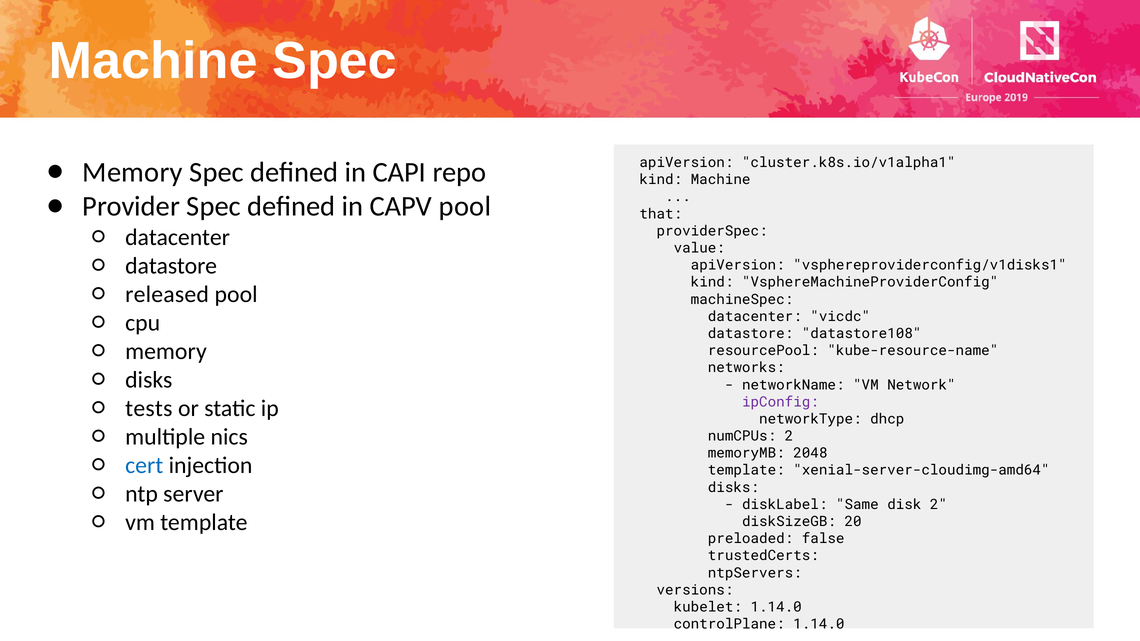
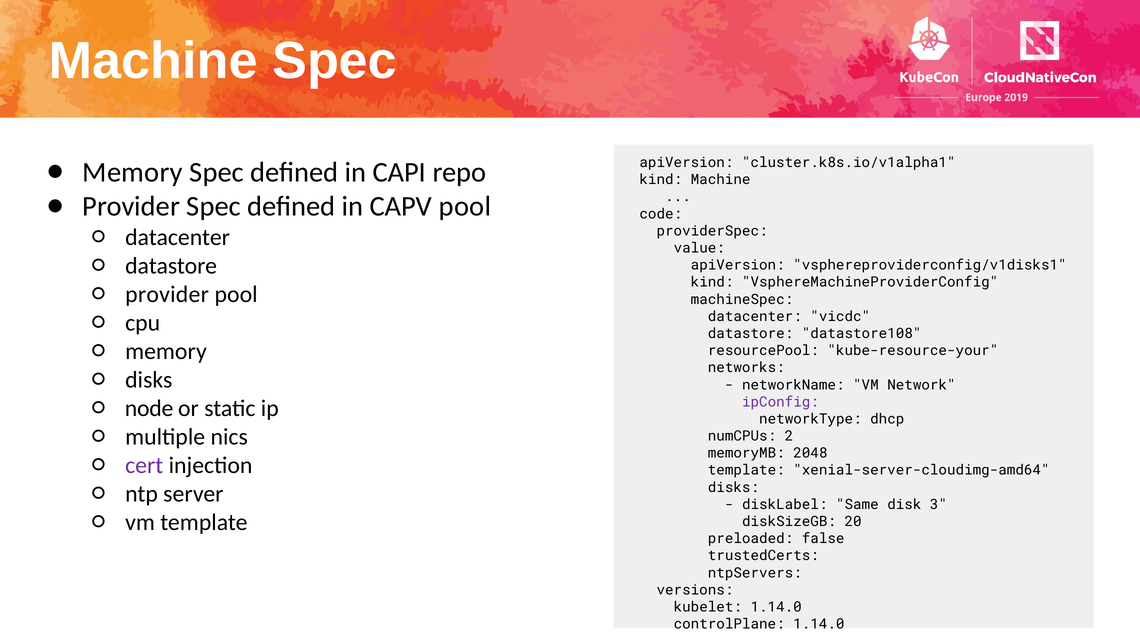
that: that -> code (661, 214)
released: released -> provider (167, 294)
kube-resource-name: kube-resource-name -> kube-resource-your (913, 351)
tests: tests -> node (149, 409)
cert colour: blue -> purple (144, 466)
disk 2: 2 -> 3 (939, 505)
